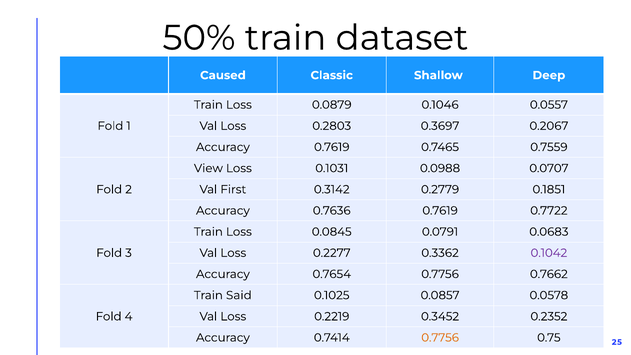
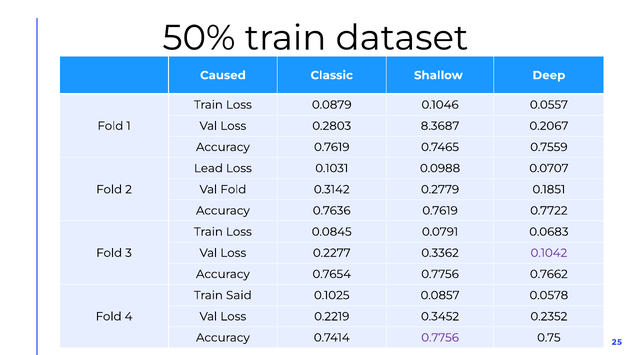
0.3697: 0.3697 -> 8.3687 (440, 126)
View: View -> Lead (208, 168)
Val First: First -> Fold (233, 189)
0.7756 colour: orange -> purple (440, 338)
